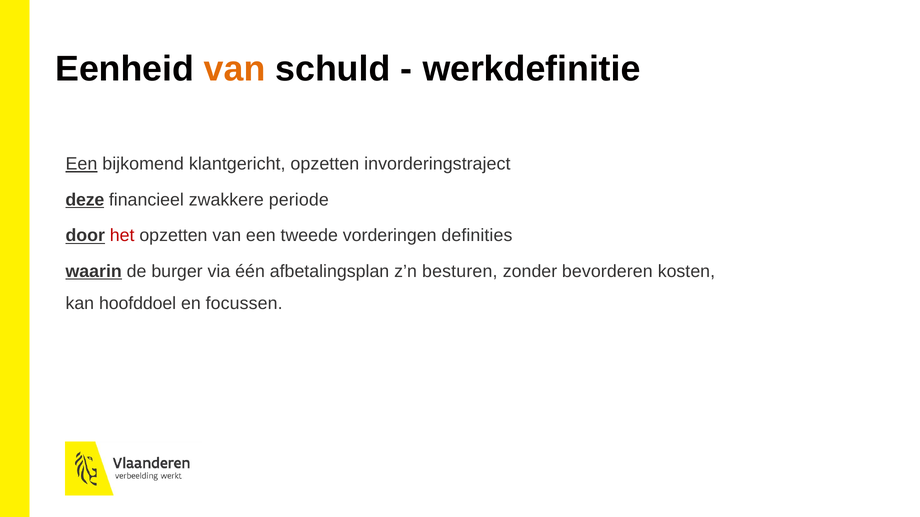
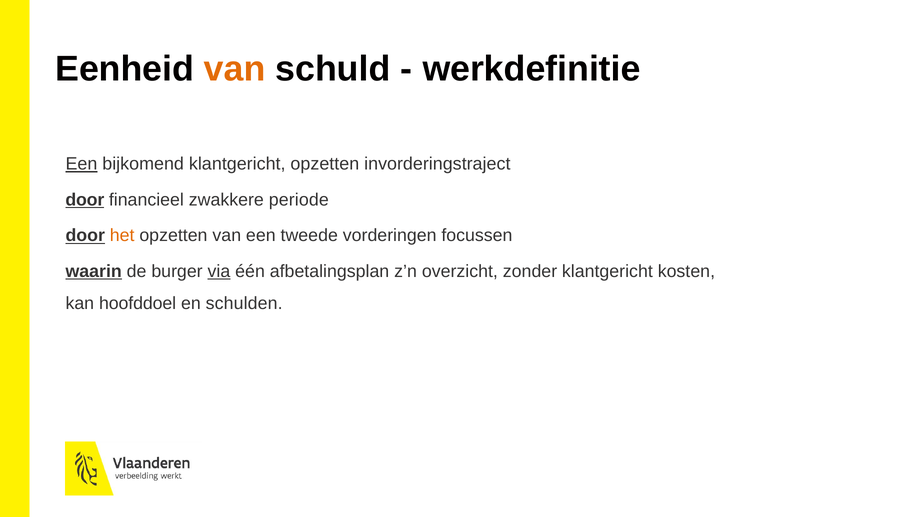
deze: deze -> door (85, 200)
het colour: red -> orange (122, 236)
definities: definities -> focussen (477, 236)
via underline: none -> present (219, 272)
besturen: besturen -> overzicht (460, 272)
zonder bevorderen: bevorderen -> klantgericht (607, 272)
focussen: focussen -> schulden (244, 304)
